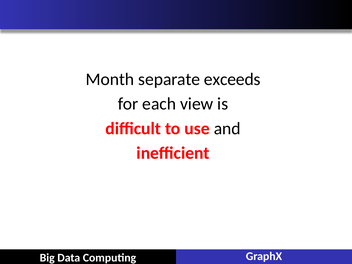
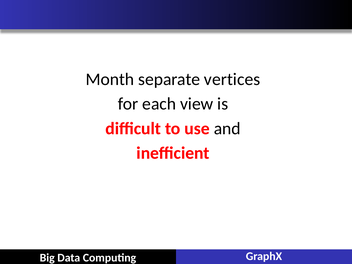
exceeds: exceeds -> vertices (232, 79)
